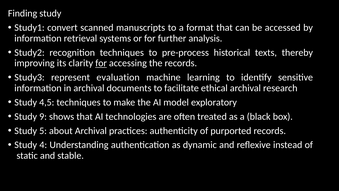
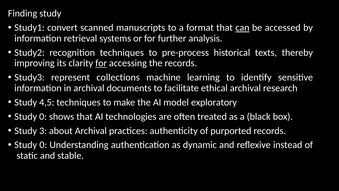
can underline: none -> present (242, 28)
evaluation: evaluation -> collections (118, 77)
9: 9 -> 0 (43, 116)
5: 5 -> 3 (43, 131)
4: 4 -> 0 (43, 145)
